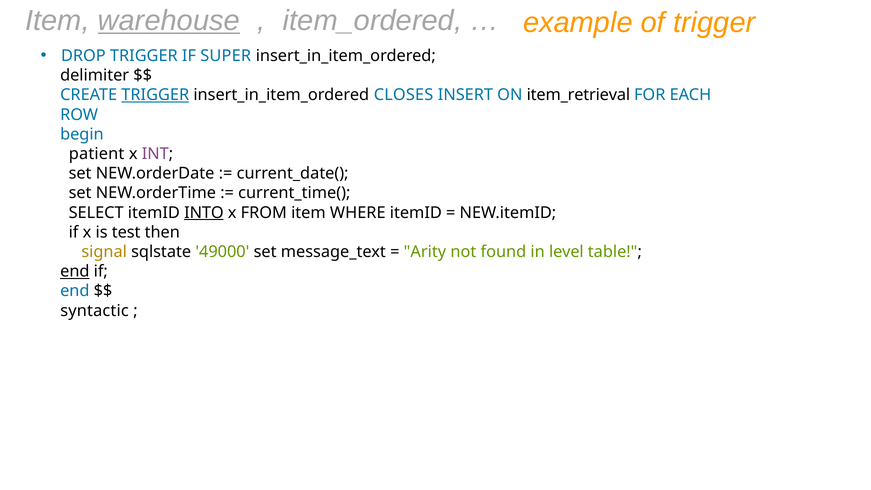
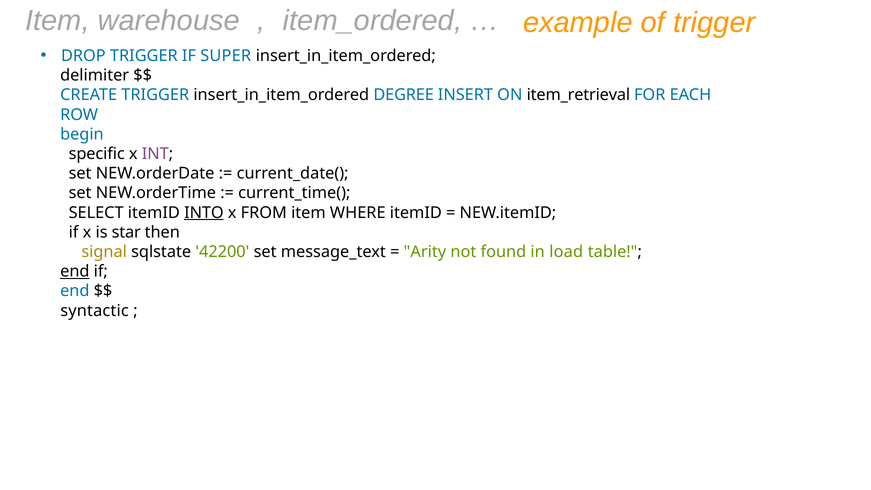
warehouse underline: present -> none (169, 21)
TRIGGER underline: present -> none (155, 95)
CLOSES: CLOSES -> DEGREE (404, 95)
patient: patient -> specific (97, 154)
test: test -> star (126, 232)
49000: 49000 -> 42200 (222, 252)
level: level -> load (566, 252)
